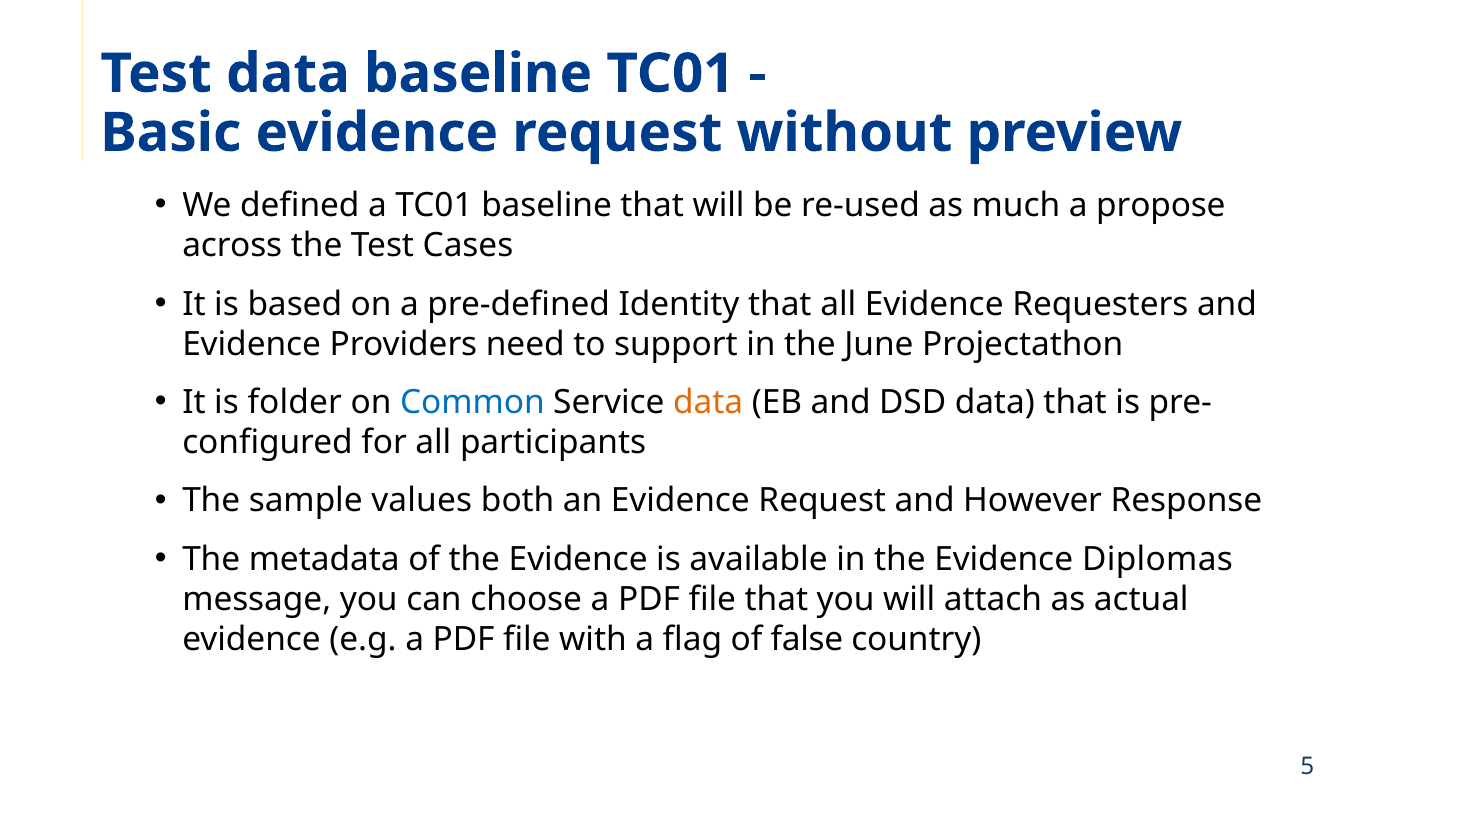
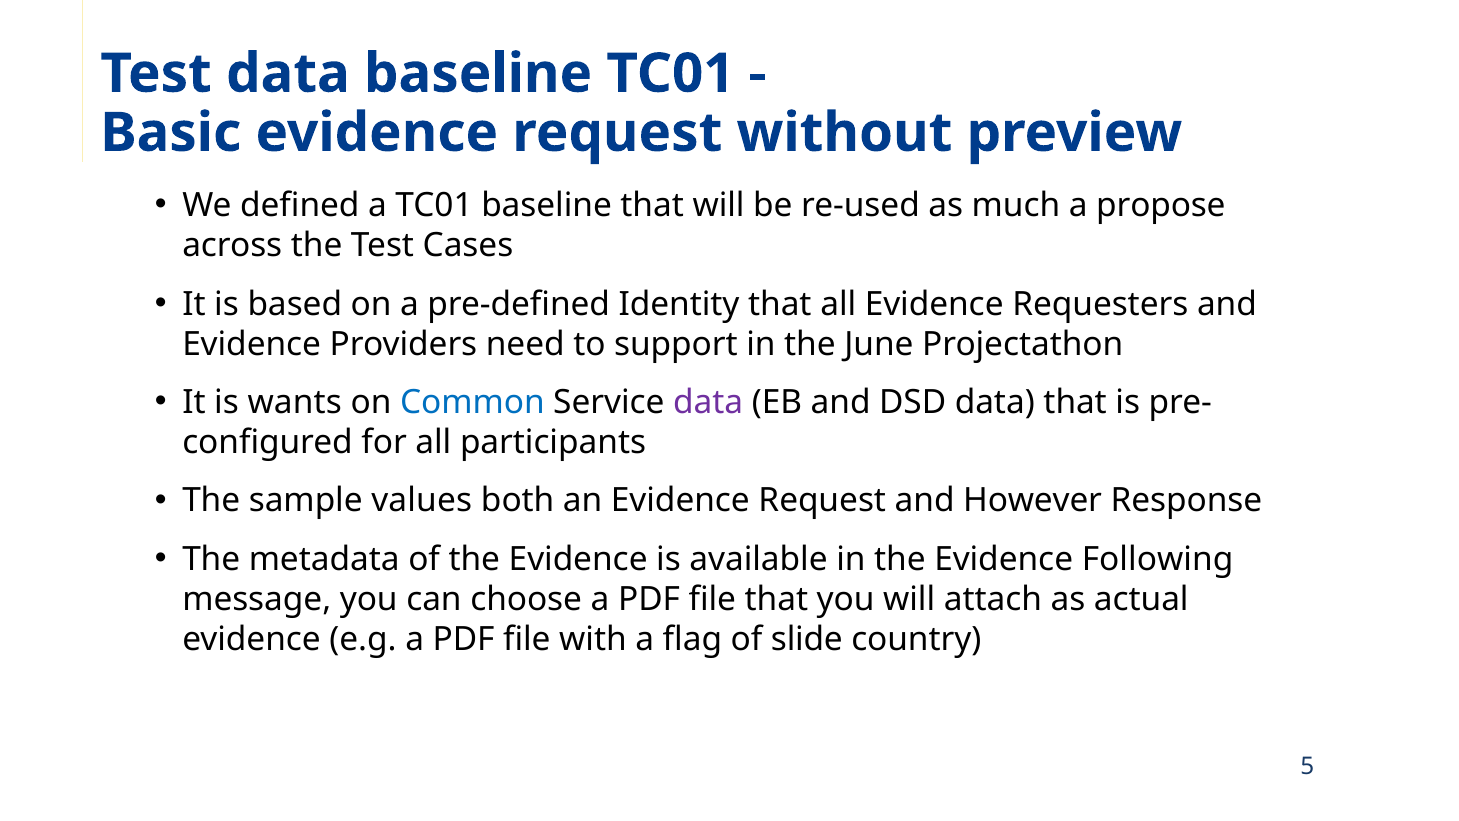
folder: folder -> wants (295, 402)
data colour: orange -> purple (708, 402)
Diplomas: Diplomas -> Following (1158, 559)
false: false -> slide (807, 639)
